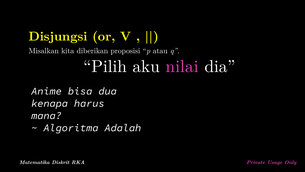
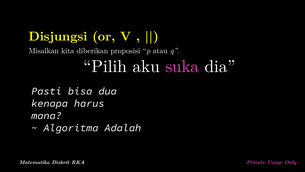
nilai: nilai -> suka (182, 66)
Anime: Anime -> Pasti (47, 91)
